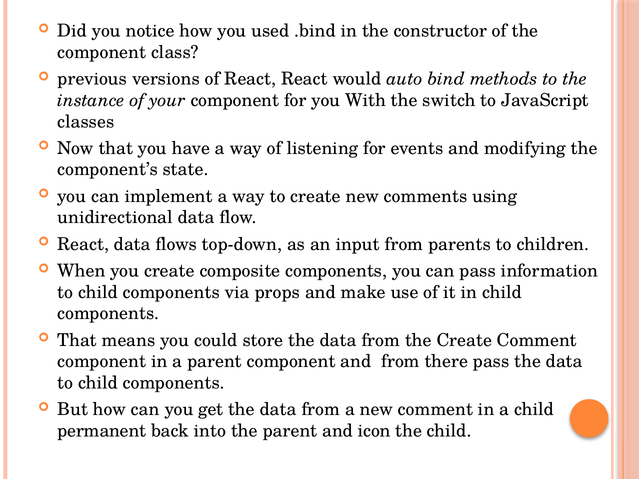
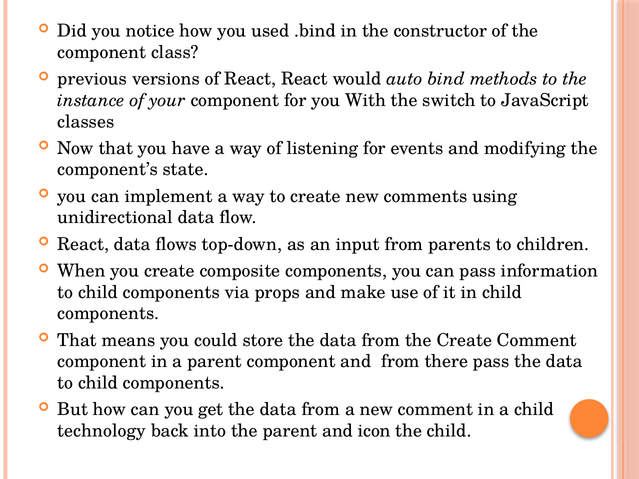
permanent: permanent -> technology (102, 431)
